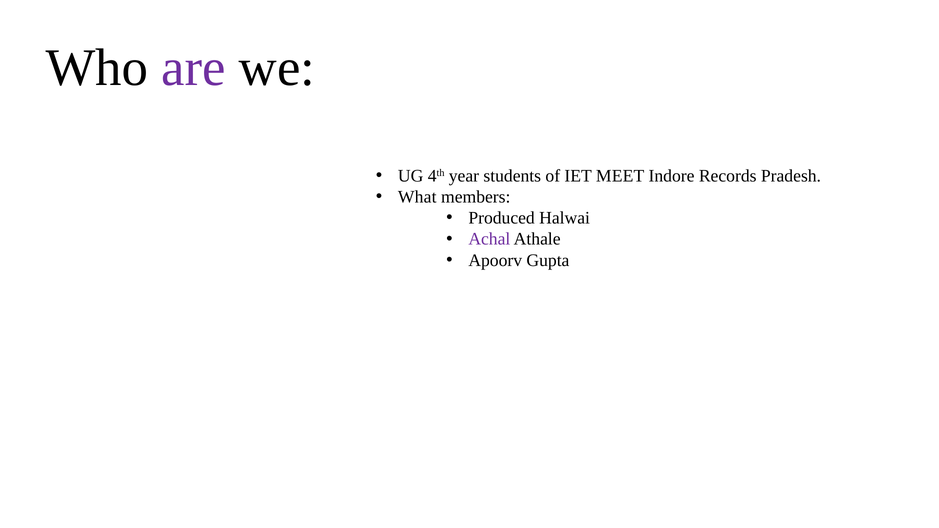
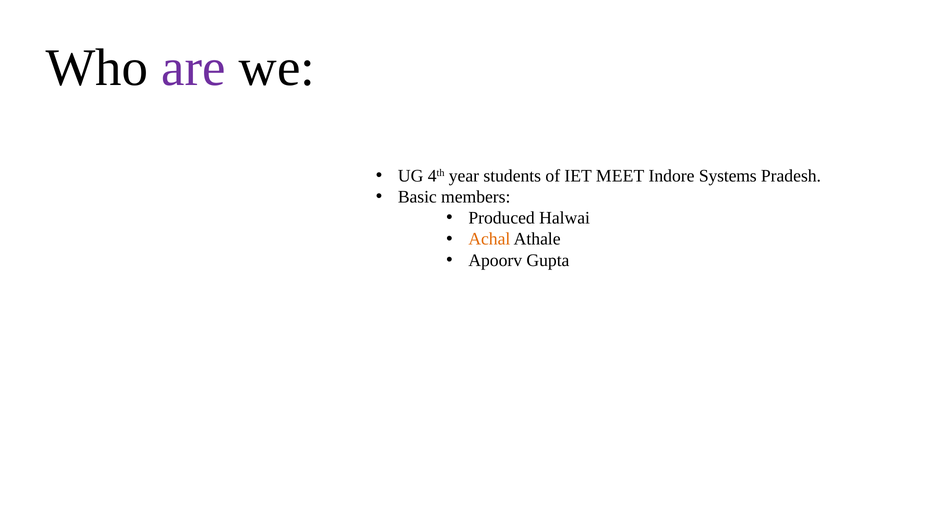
Records: Records -> Systems (728, 176)
What: What -> Basic (417, 197)
Achal colour: purple -> orange (489, 239)
